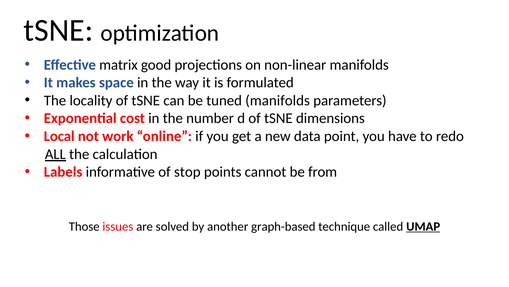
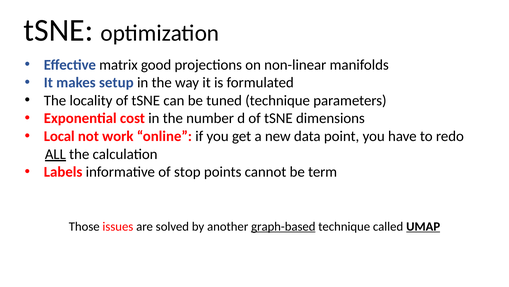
space: space -> setup (116, 82)
tuned manifolds: manifolds -> technique (278, 100)
from: from -> term (323, 172)
graph-based underline: none -> present (283, 226)
